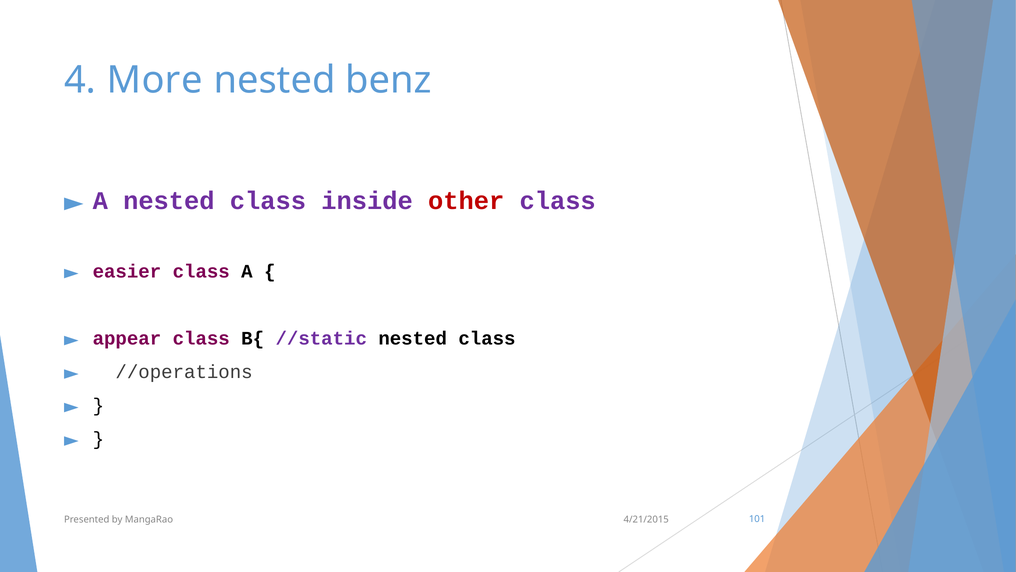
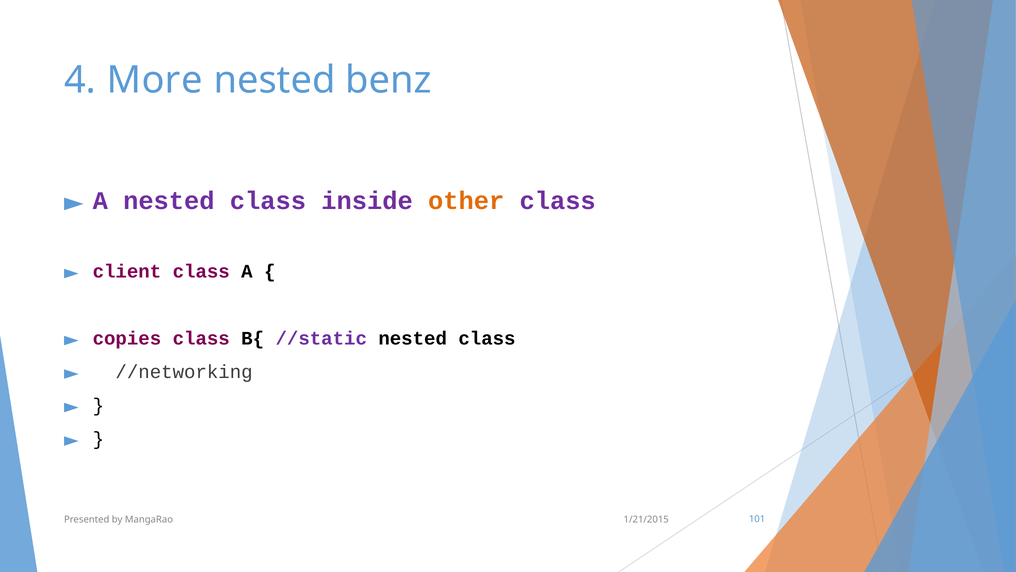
other colour: red -> orange (466, 201)
easier: easier -> client (127, 271)
appear: appear -> copies (127, 338)
//operations: //operations -> //networking (184, 371)
4/21/2015: 4/21/2015 -> 1/21/2015 (646, 519)
